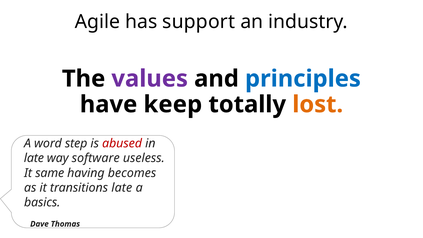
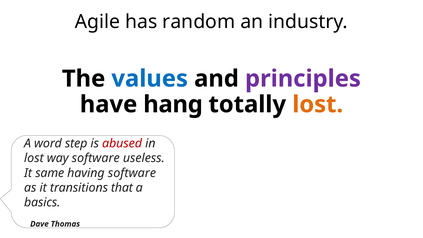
support: support -> random (199, 22)
values colour: purple -> blue (150, 79)
principles colour: blue -> purple (303, 79)
keep: keep -> hang (173, 104)
late: late -> lost (34, 158)
having becomes: becomes -> software (132, 173)
transitions late: late -> that (122, 188)
